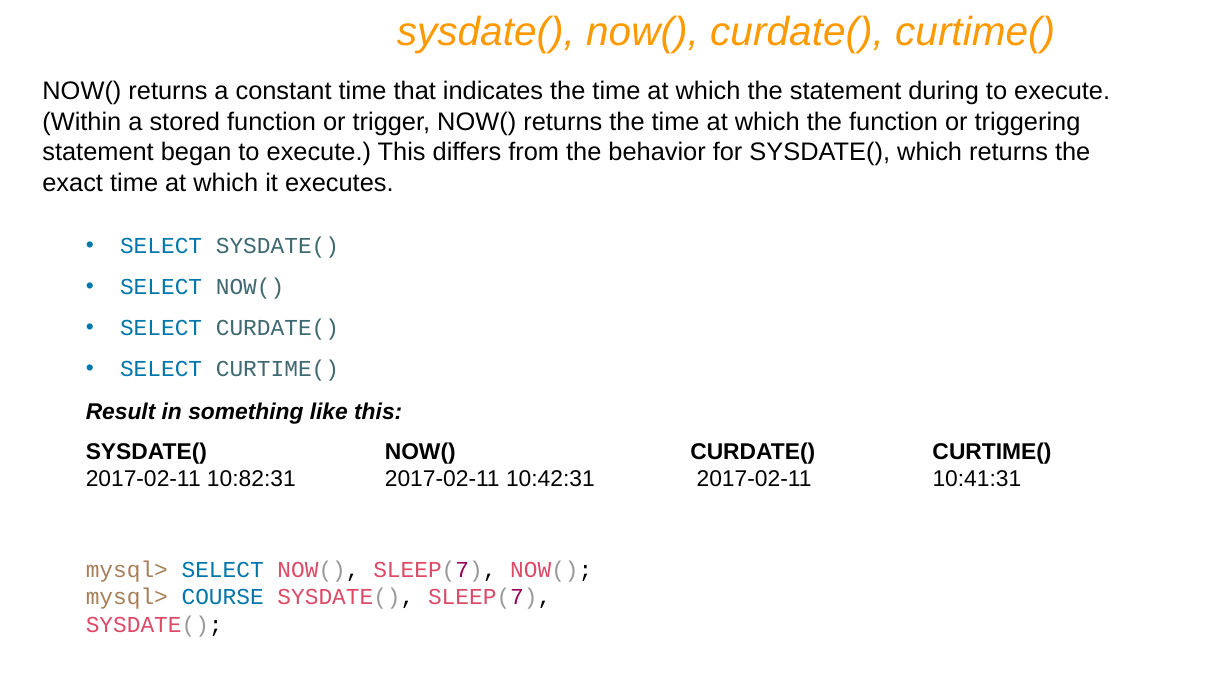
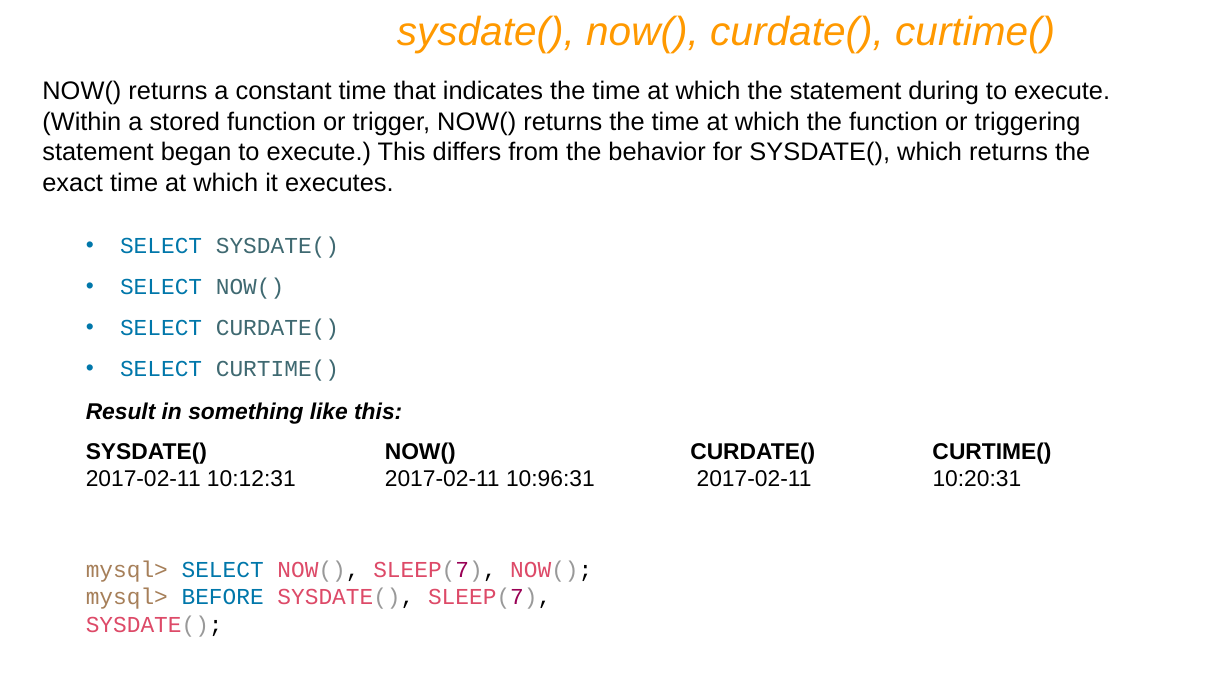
10:82:31: 10:82:31 -> 10:12:31 (251, 479)
10:42:31: 10:42:31 -> 10:96:31 (550, 479)
10:41:31: 10:41:31 -> 10:20:31 (977, 479)
COURSE: COURSE -> BEFORE (223, 598)
